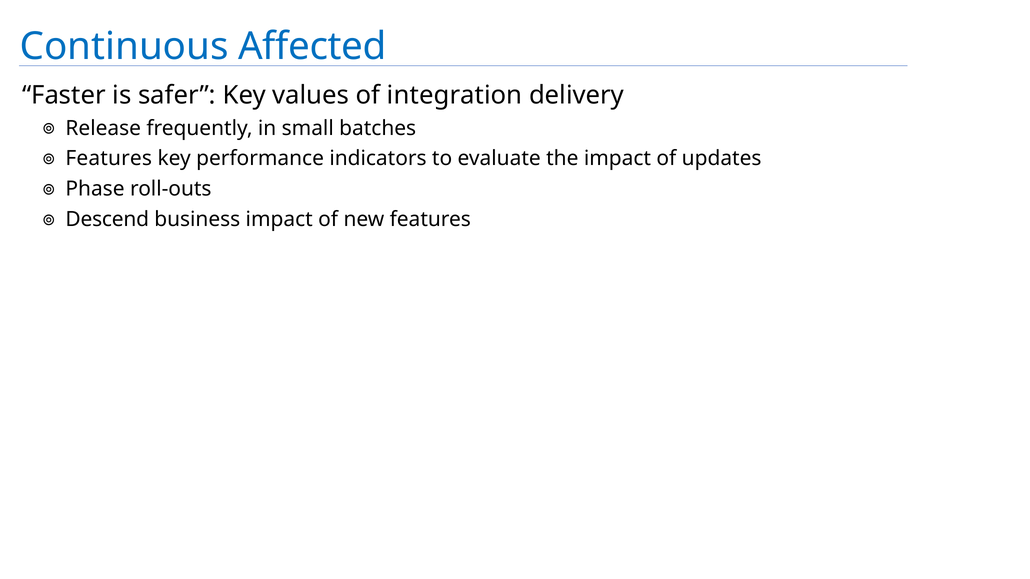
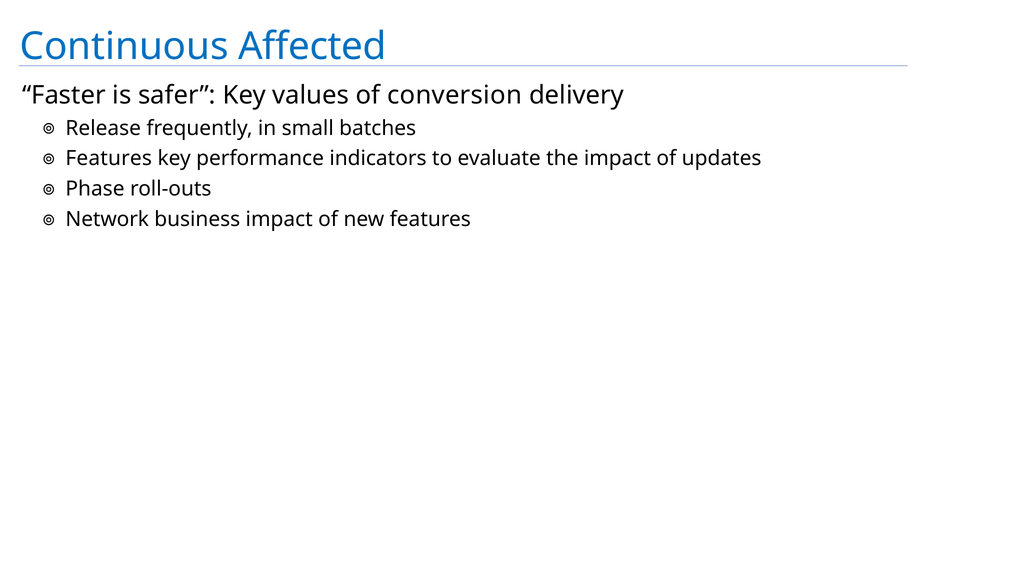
integration: integration -> conversion (455, 95)
Descend: Descend -> Network (107, 220)
